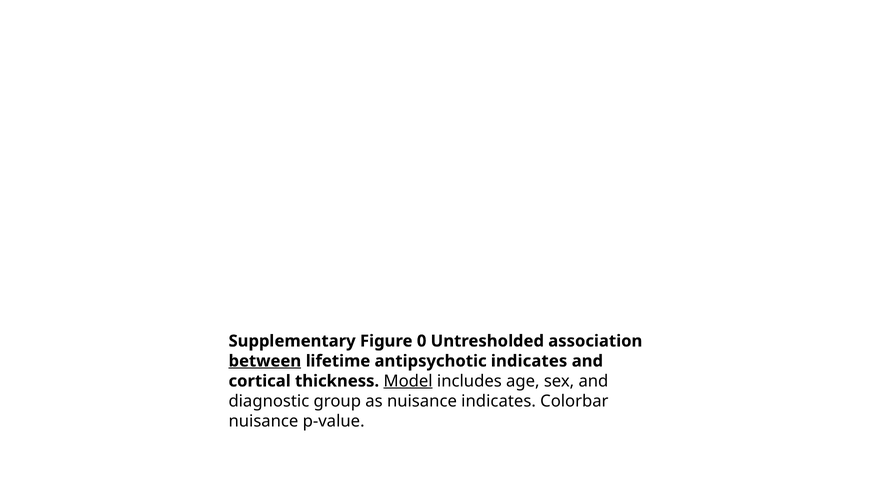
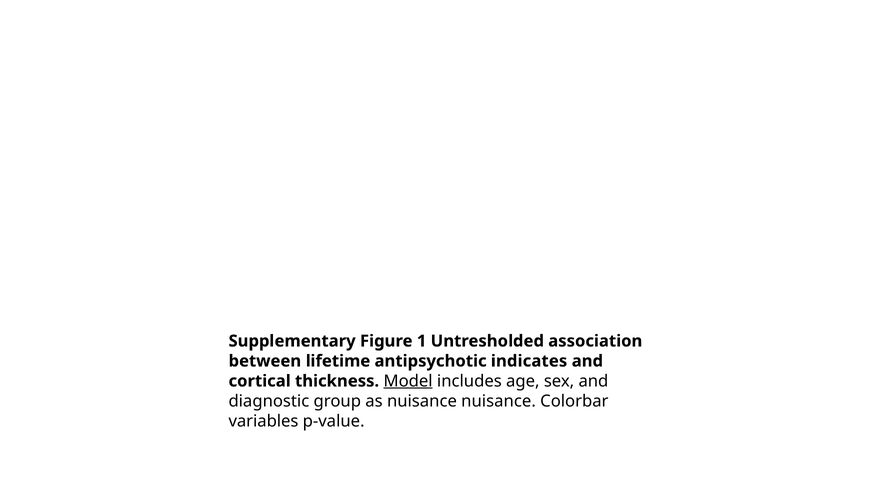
0: 0 -> 1 (422, 341)
between underline: present -> none (265, 361)
nuisance indicates: indicates -> nuisance (499, 401)
nuisance: nuisance -> variables (263, 421)
